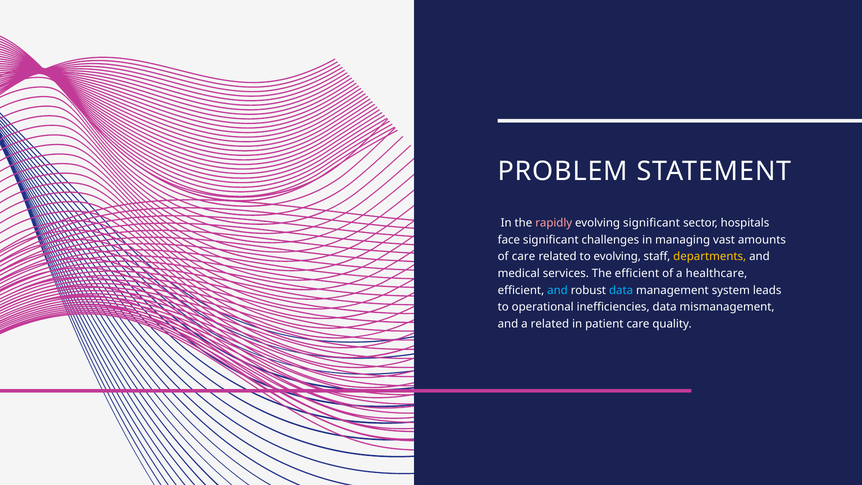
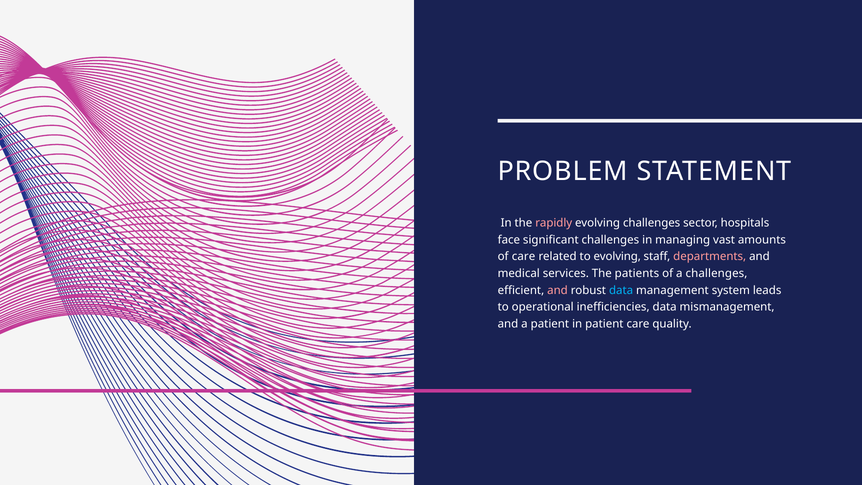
evolving significant: significant -> challenges (652, 223)
departments colour: yellow -> pink (710, 257)
The efficient: efficient -> patients (637, 273)
a healthcare: healthcare -> challenges (717, 273)
and colour: light blue -> pink (557, 290)
a related: related -> patient (550, 324)
